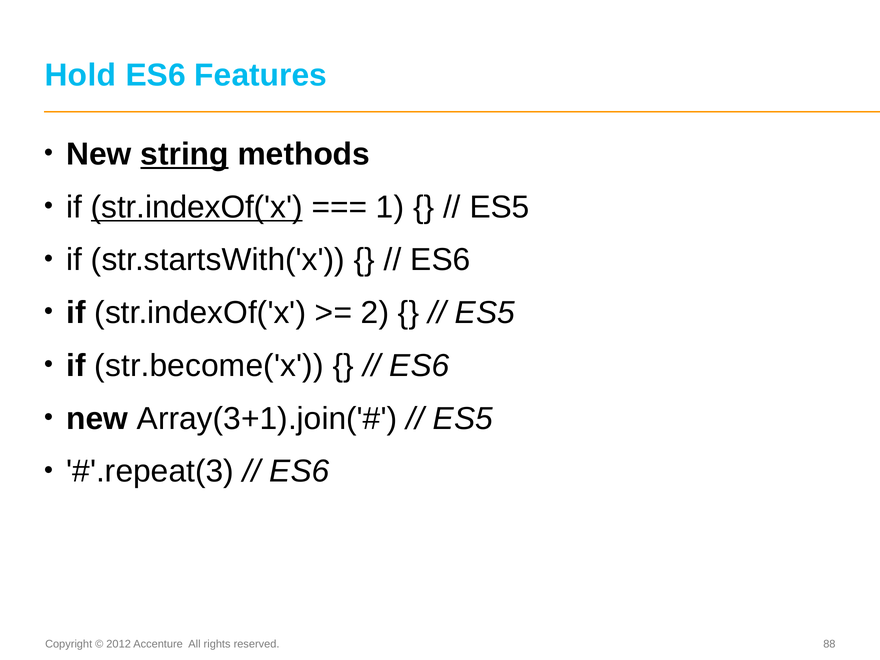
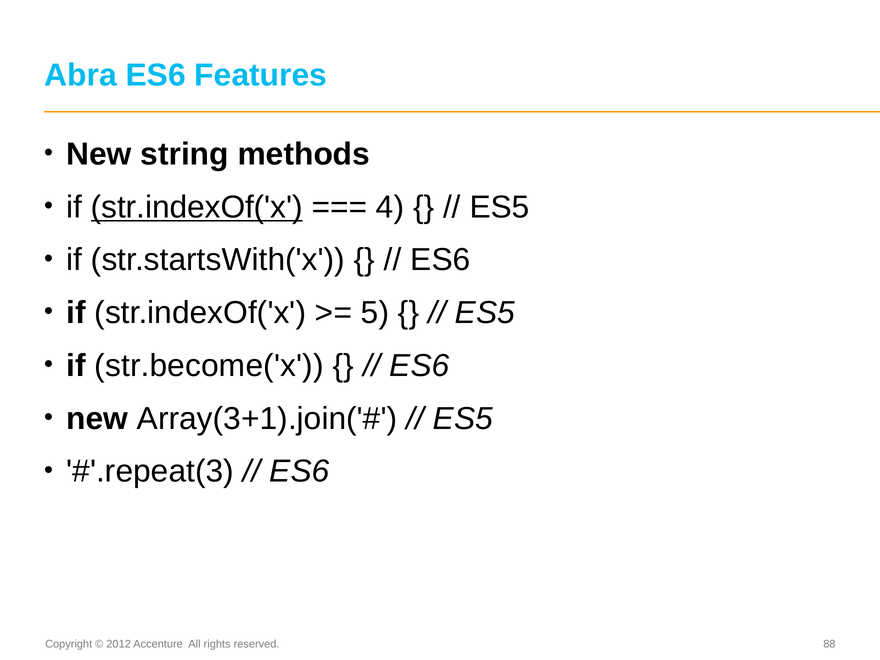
Hold: Hold -> Abra (81, 75)
string underline: present -> none (185, 154)
1: 1 -> 4 (390, 207)
2: 2 -> 5 (375, 313)
